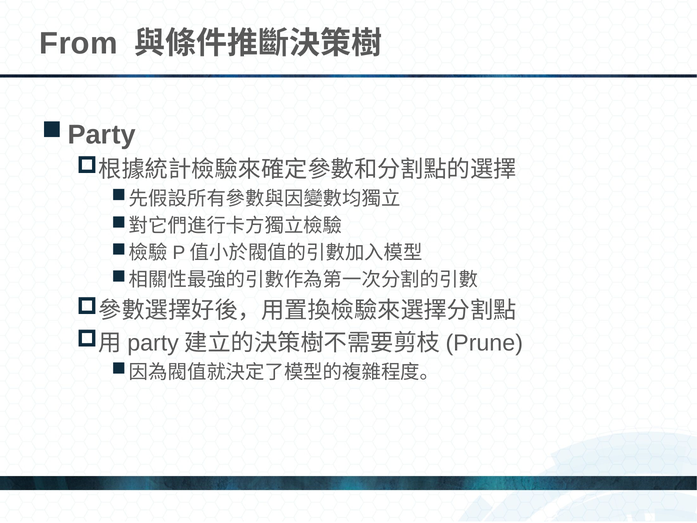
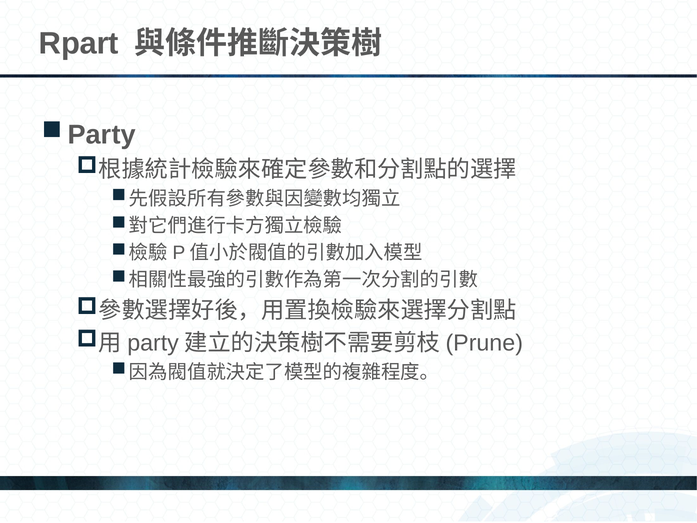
From: From -> Rpart (79, 43)
